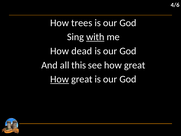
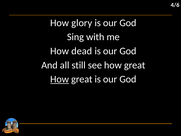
trees: trees -> glory (82, 23)
with underline: present -> none (95, 37)
this: this -> still (79, 65)
